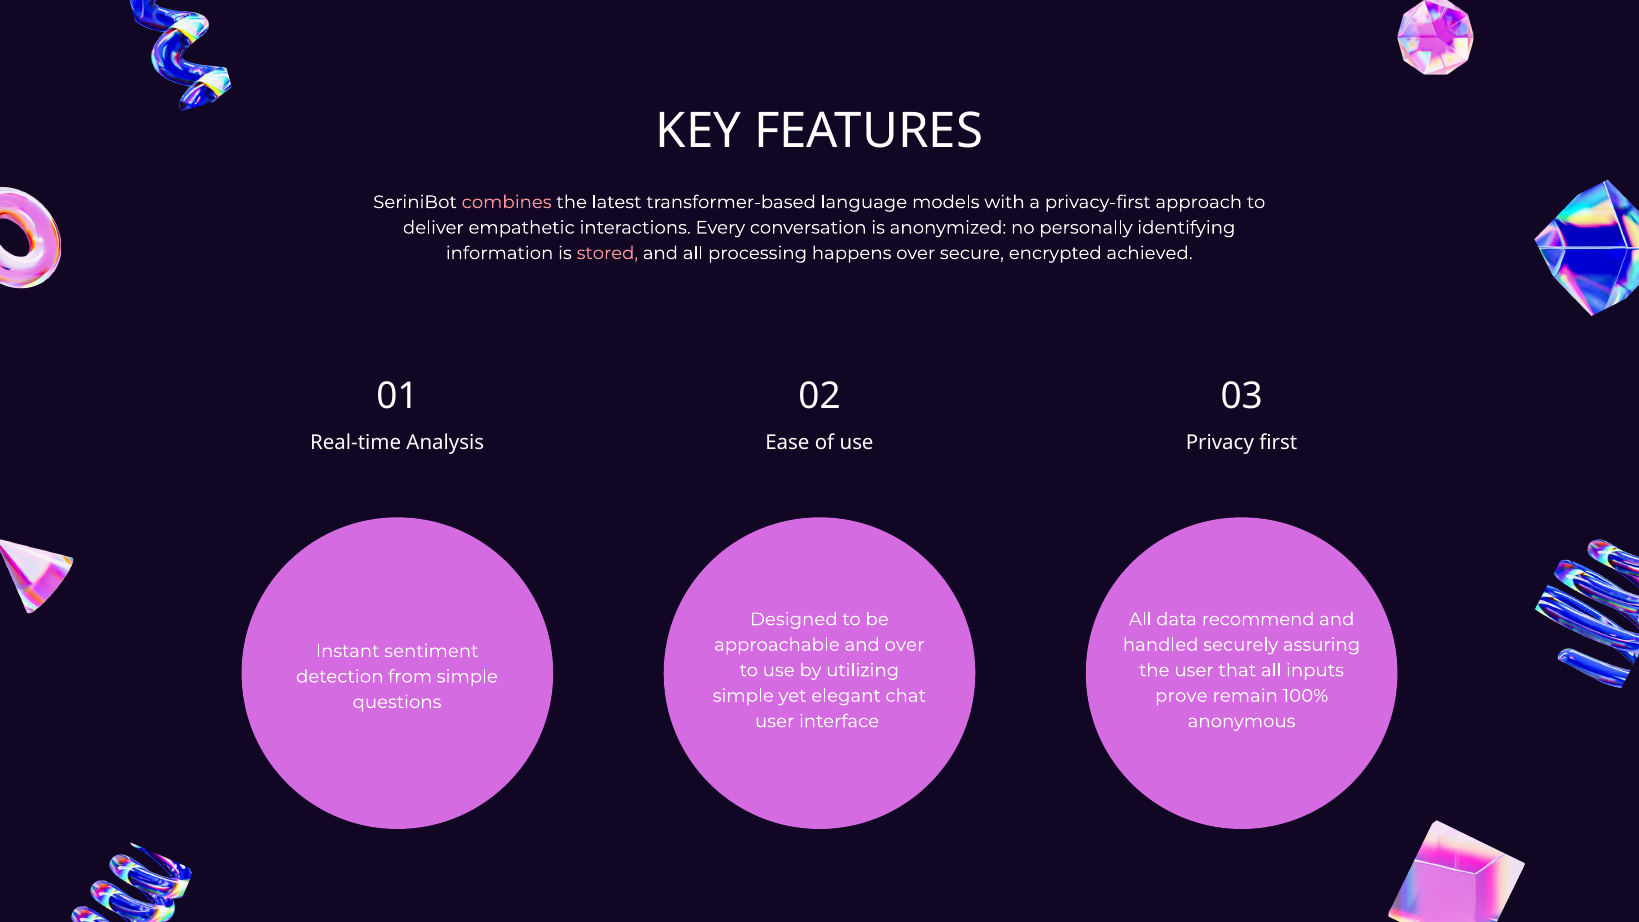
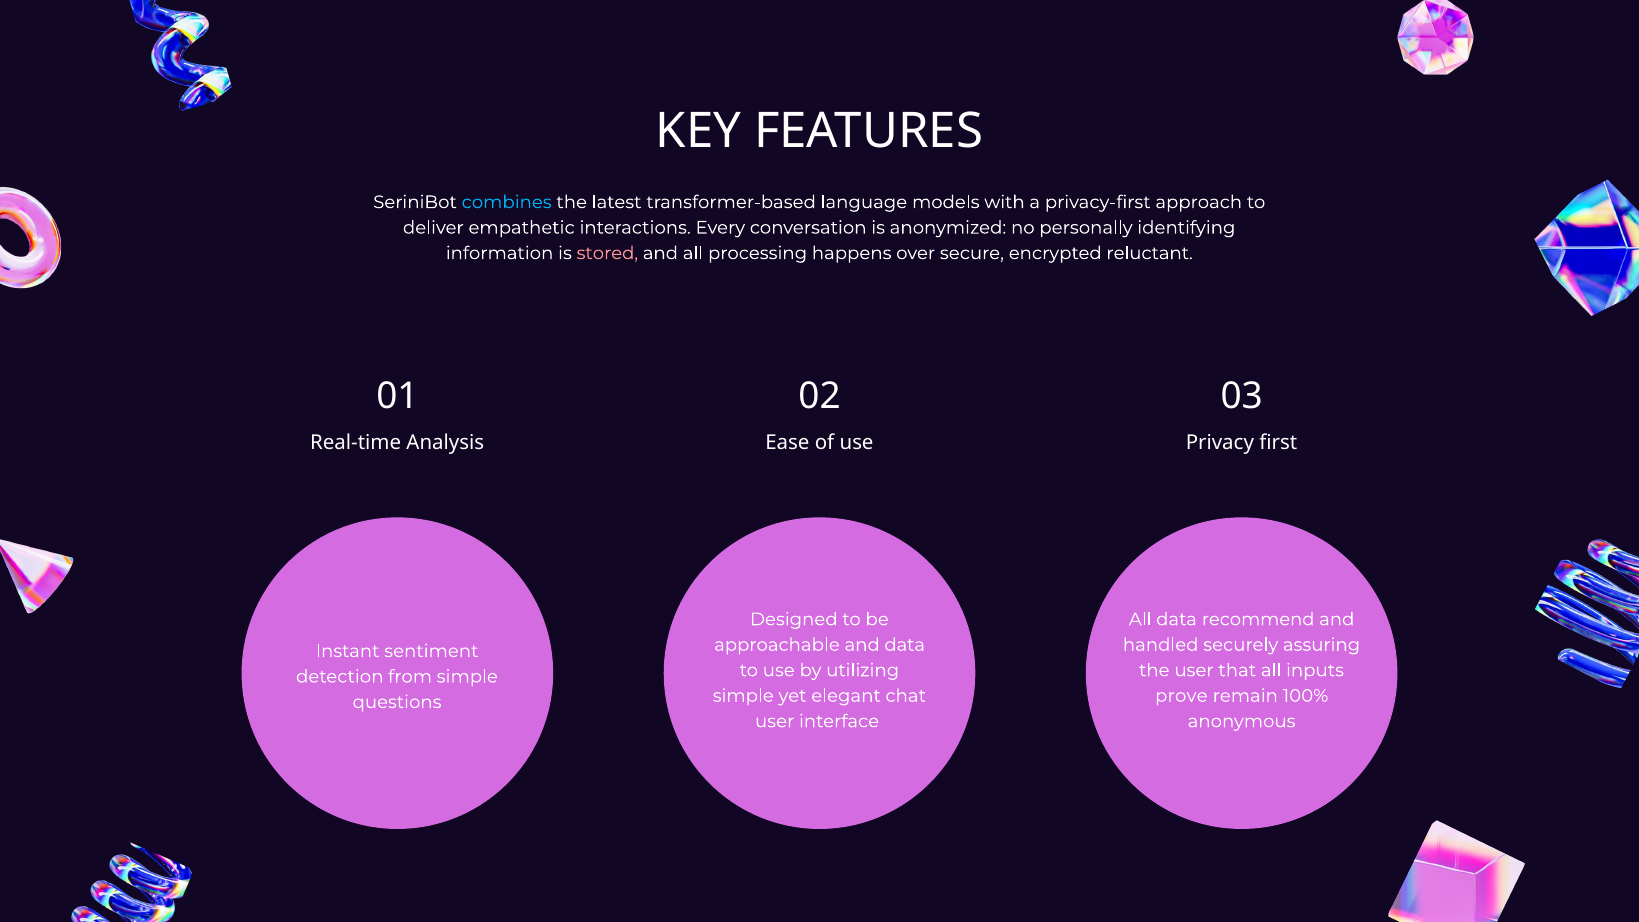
combines colour: pink -> light blue (507, 202)
achieved: achieved -> reluctant (1150, 253)
and over: over -> data (905, 645)
